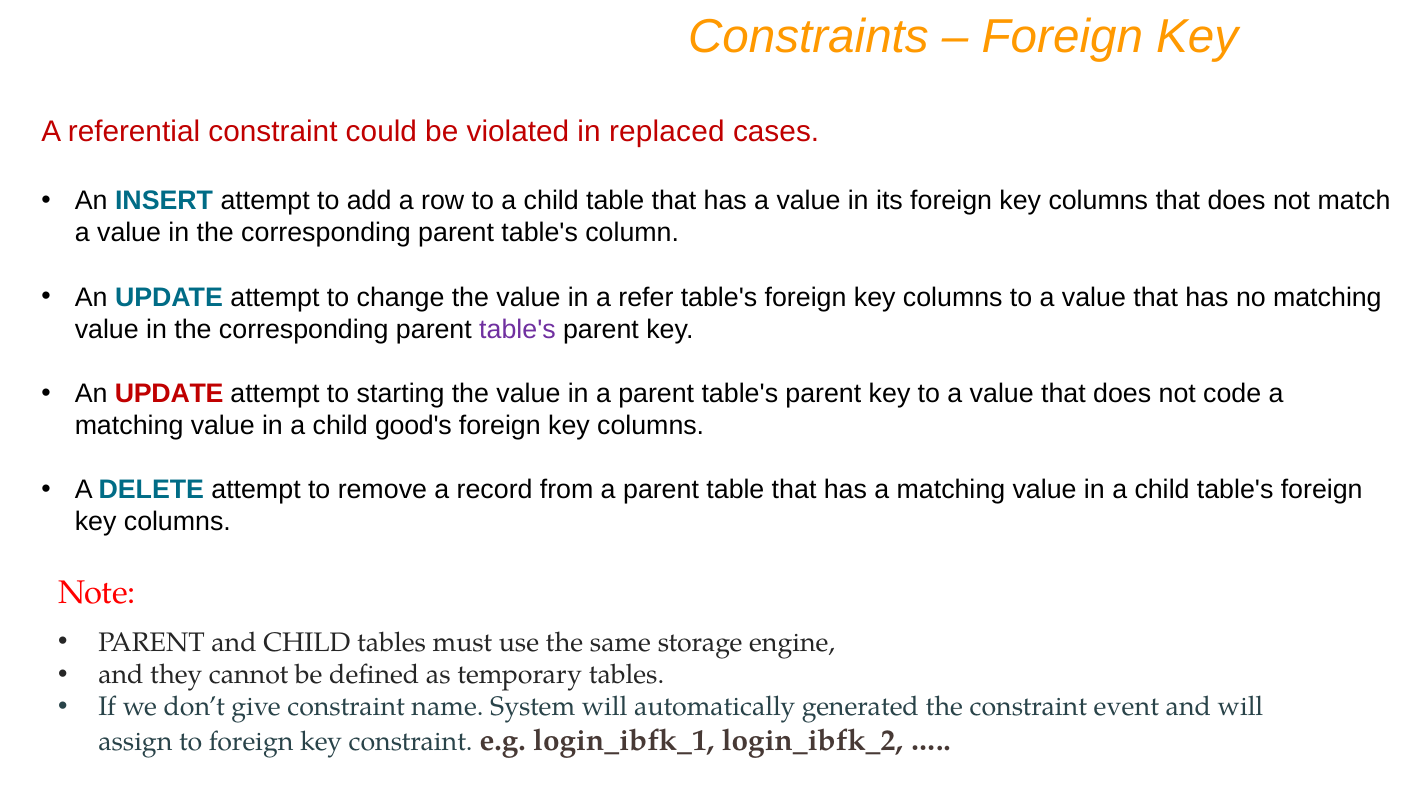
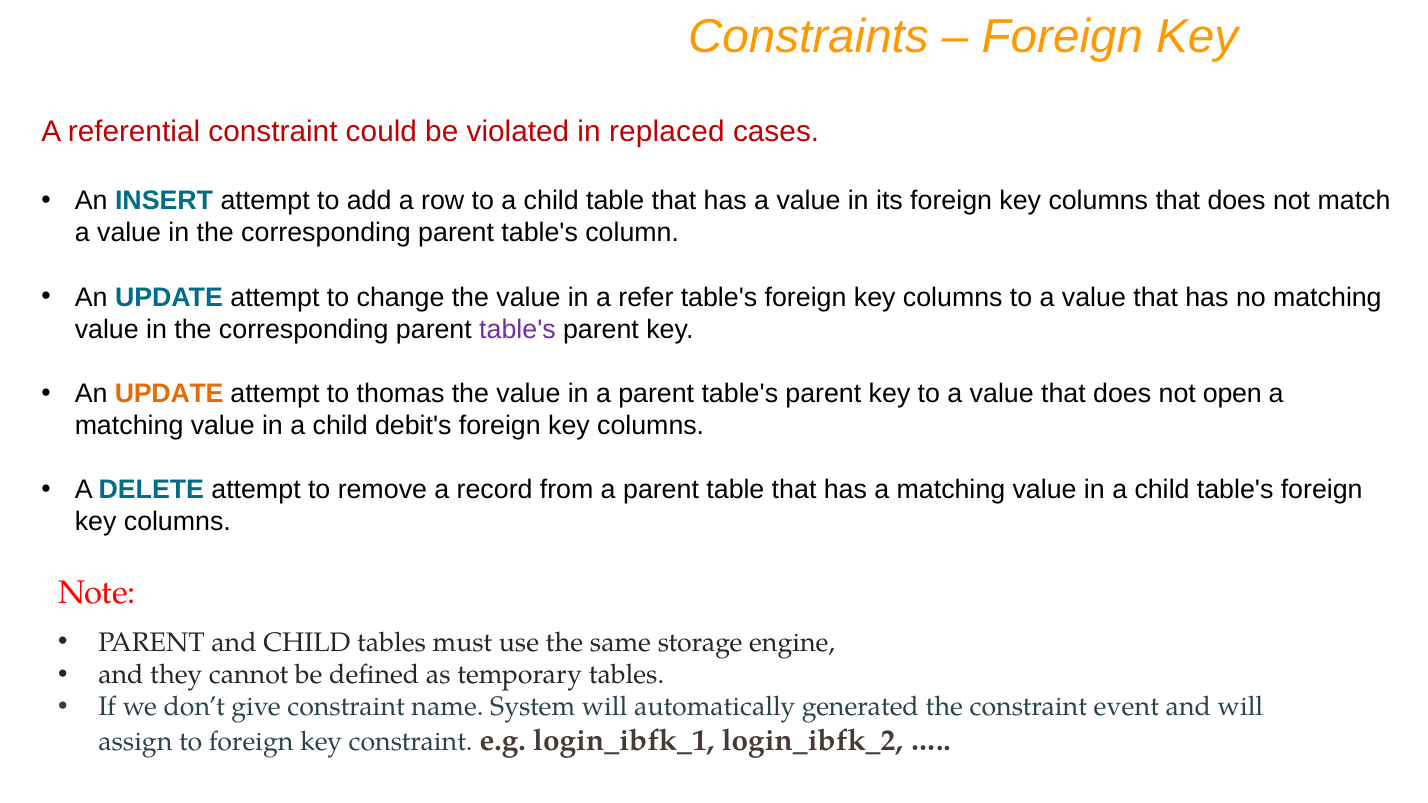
UPDATE colour: red -> orange (169, 394)
starting: starting -> thomas (401, 394)
code: code -> open (1232, 394)
good's: good's -> debit's (413, 426)
